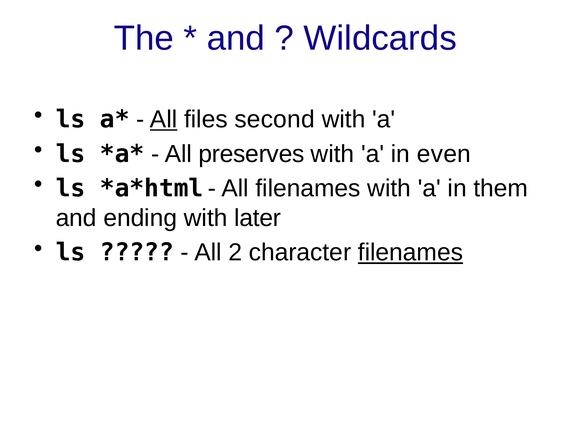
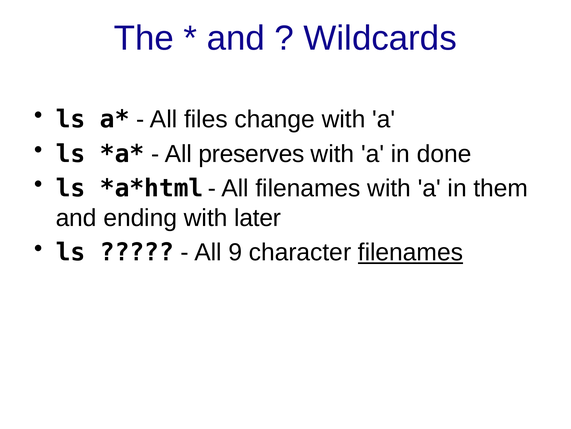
All underline: present -> none (164, 119)
second: second -> change (275, 119)
even: even -> done (444, 154)
2: 2 -> 9 (235, 252)
